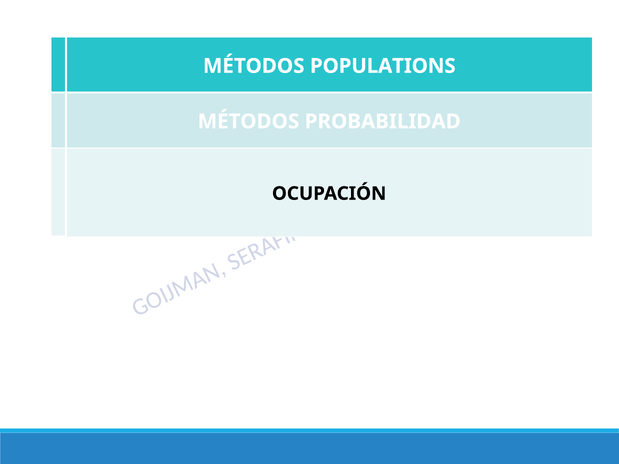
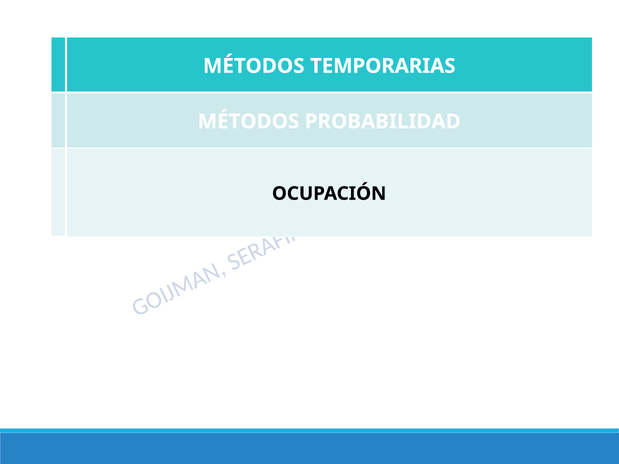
POPULATIONS: POPULATIONS -> TEMPORARIAS (383, 66)
